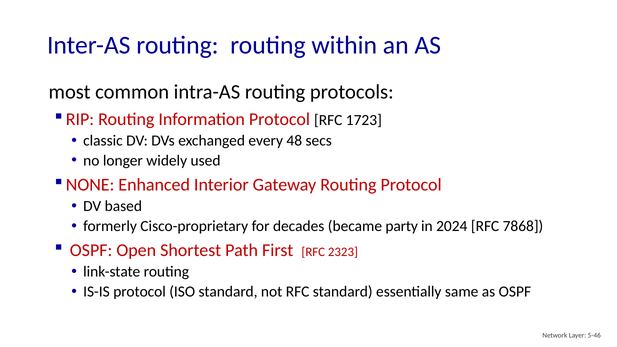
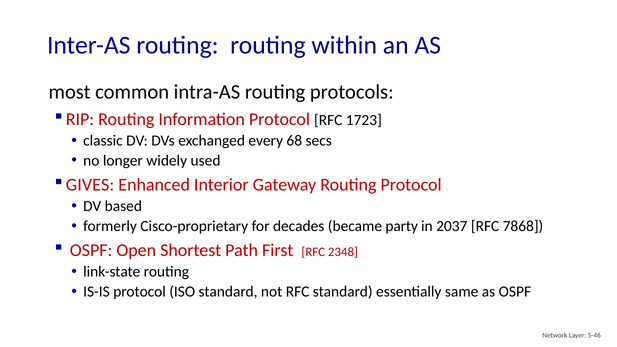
48: 48 -> 68 (294, 141)
NONE: NONE -> GIVES (90, 185)
2024: 2024 -> 2037 (452, 226)
2323: 2323 -> 2348 (343, 252)
